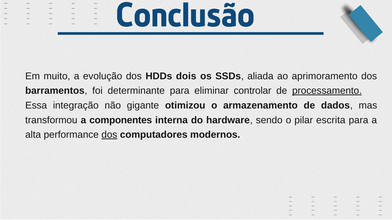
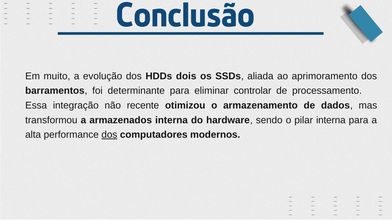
processamento underline: present -> none (327, 91)
gigante: gigante -> recente (143, 106)
componentes: componentes -> armazenados (121, 120)
pilar escrita: escrita -> interna (331, 120)
